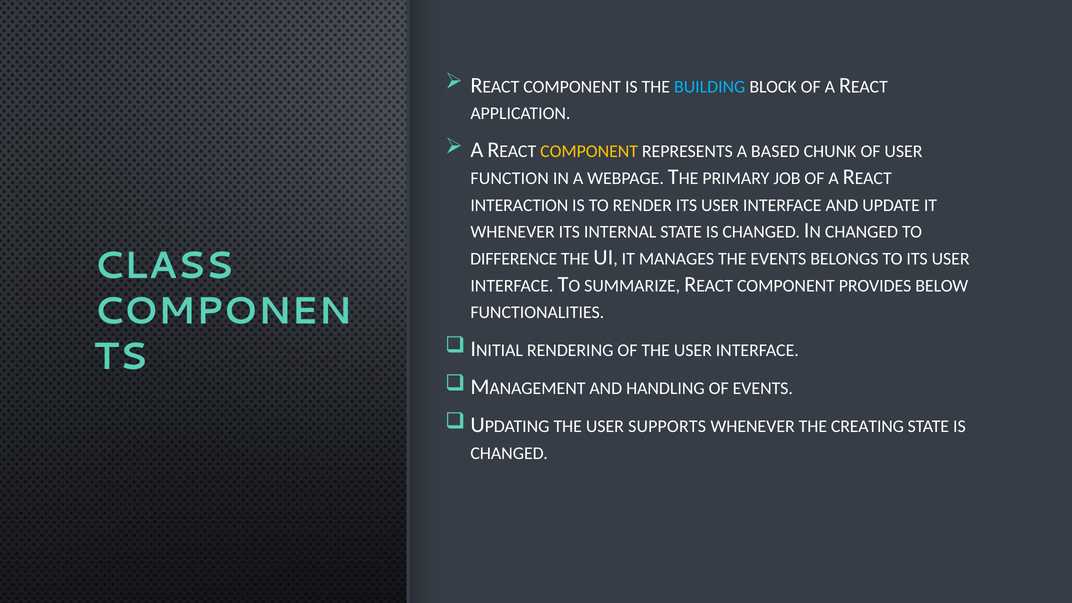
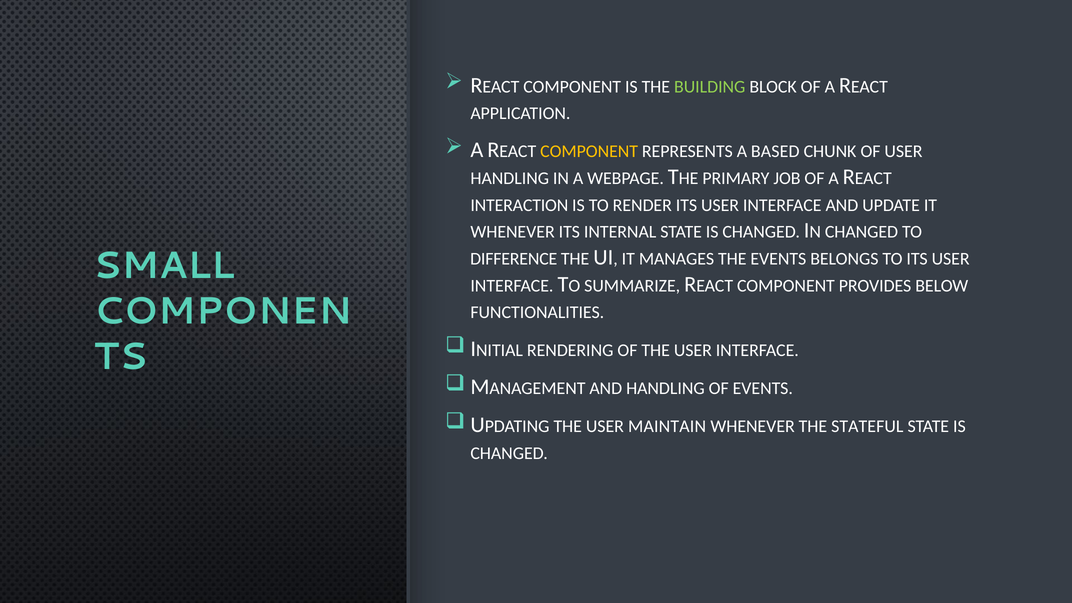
BUILDING colour: light blue -> light green (710, 87)
FUNCTION: FUNCTION -> HANDLING (510, 178)
CLASS: CLASS -> SMALL (164, 266)
SUPPORTS: SUPPORTS -> MAINTAIN (667, 427)
CREATING: CREATING -> STATEFUL (867, 427)
